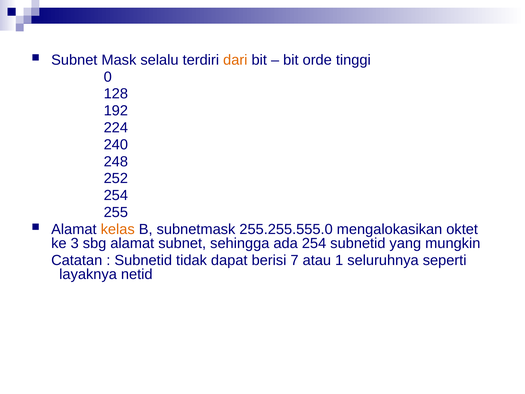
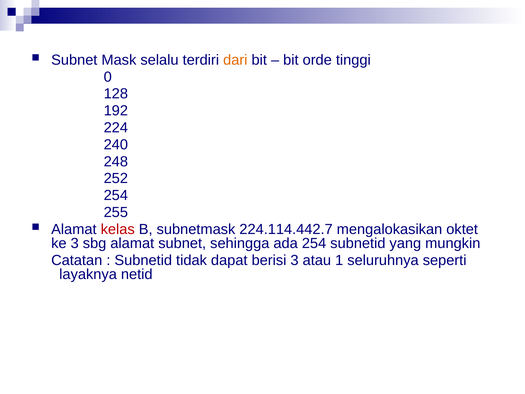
kelas colour: orange -> red (118, 229)
255.255.555.0: 255.255.555.0 -> 224.114.442.7 (286, 229)
berisi 7: 7 -> 3 (295, 260)
